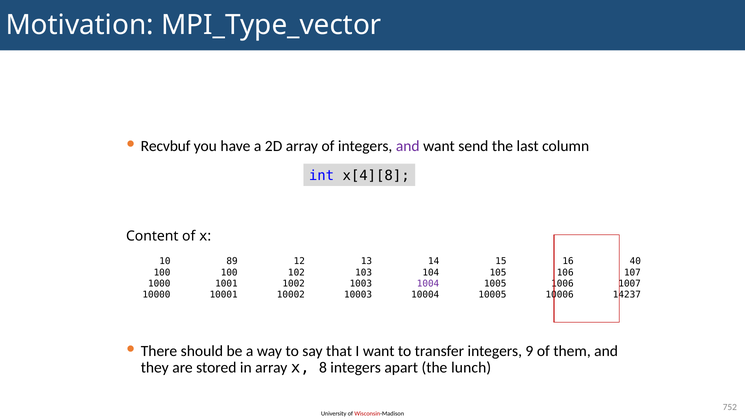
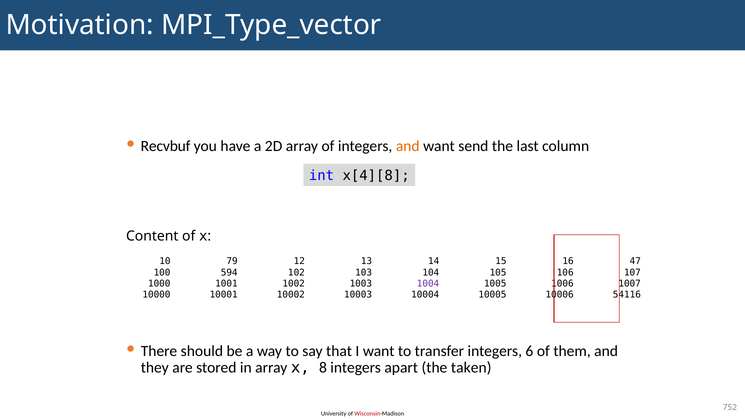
and colour: purple -> orange (408, 146)
89: 89 -> 79 (232, 261)
40: 40 -> 47 (635, 261)
100 100: 100 -> 594 (229, 273)
14237: 14237 -> 54116 (627, 295)
9: 9 -> 6 (529, 351)
lunch: lunch -> taken (471, 368)
